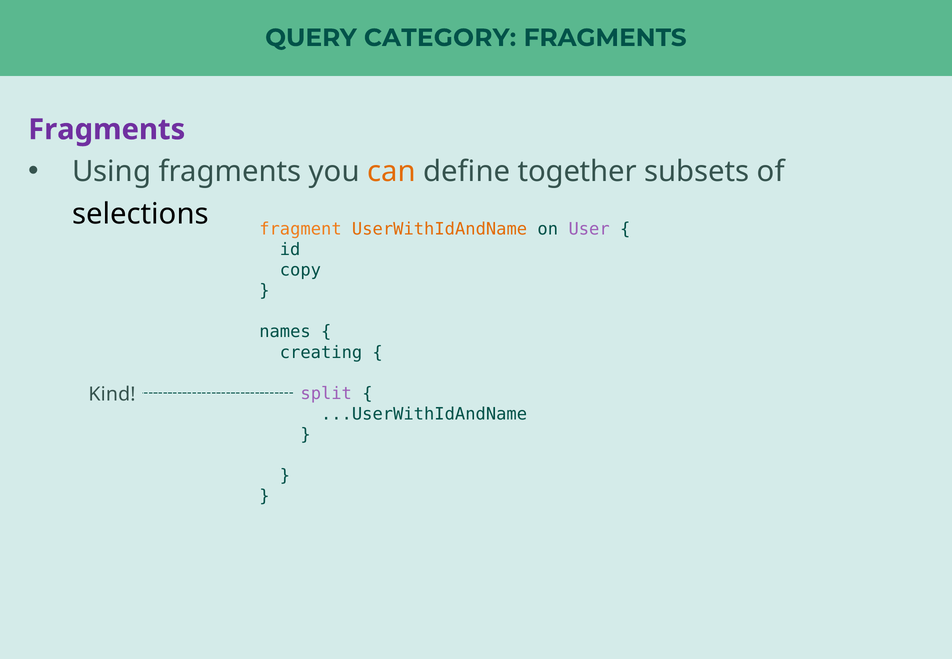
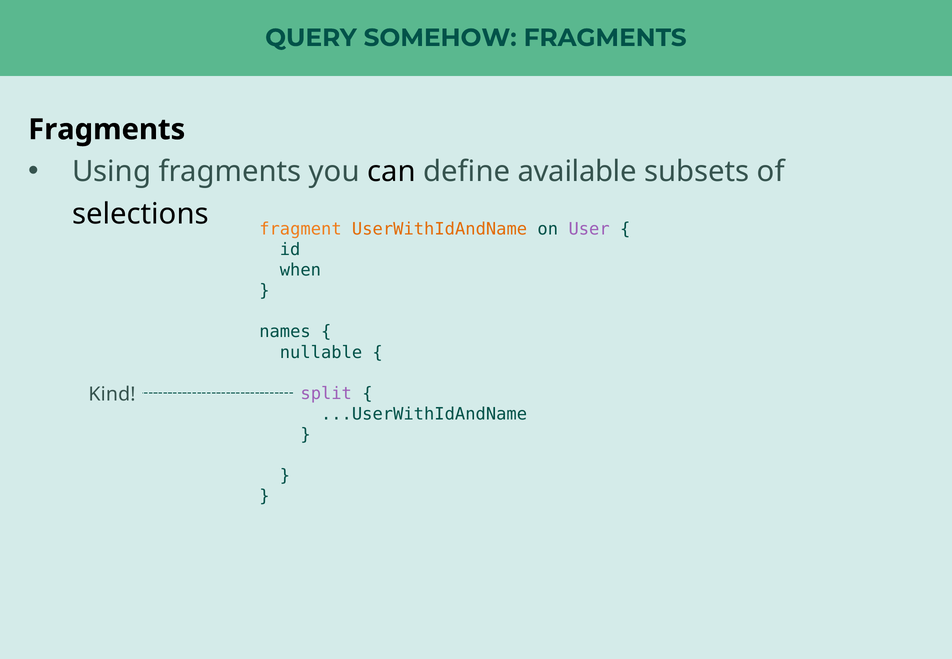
CATEGORY: CATEGORY -> SOMEHOW (440, 38)
Fragments colour: purple -> black (107, 130)
can colour: orange -> black (392, 172)
together: together -> available (577, 172)
copy: copy -> when (300, 270)
creating: creating -> nullable (321, 352)
